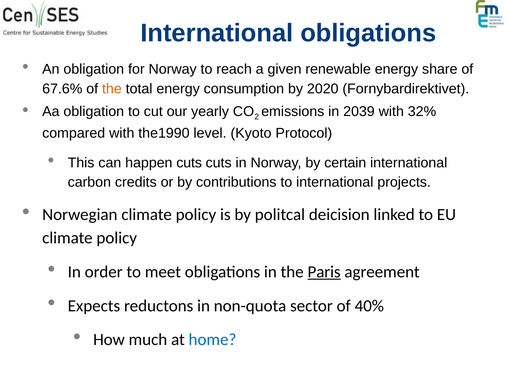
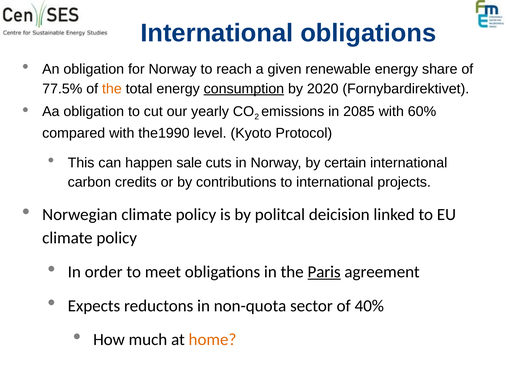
67.6%: 67.6% -> 77.5% (62, 89)
consumption underline: none -> present (244, 89)
2039: 2039 -> 2085 (359, 112)
32%: 32% -> 60% (422, 112)
happen cuts: cuts -> sale (189, 163)
home colour: blue -> orange (212, 340)
